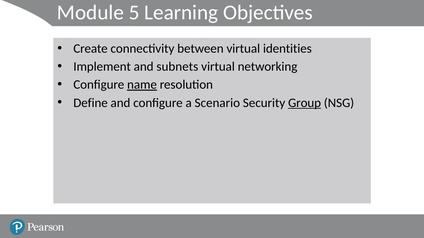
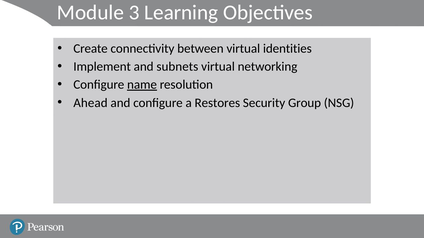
5: 5 -> 3 (134, 13)
Define: Define -> Ahead (90, 103)
Scenario: Scenario -> Restores (217, 103)
Group underline: present -> none (305, 103)
